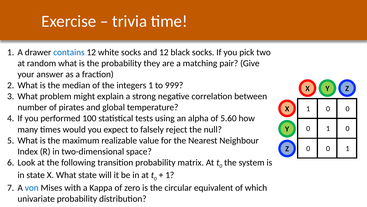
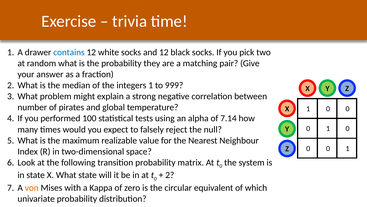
5.60: 5.60 -> 7.14 (228, 118)
1: 1 -> 2 (170, 175)
von colour: blue -> orange (32, 187)
